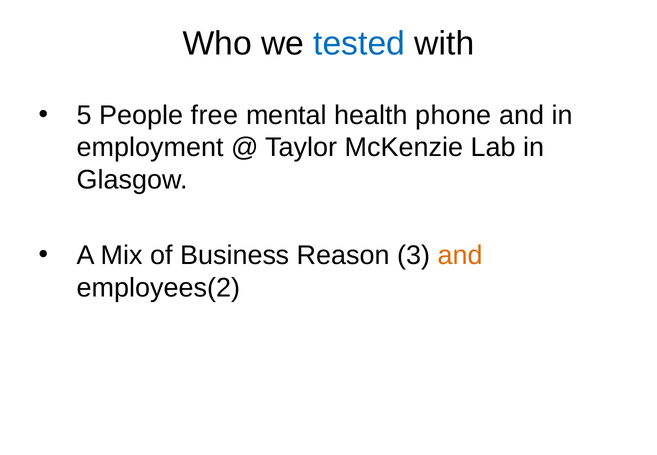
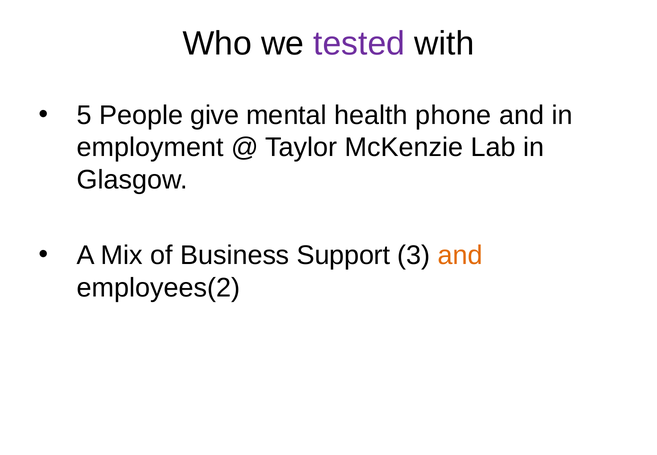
tested colour: blue -> purple (359, 44)
free: free -> give (215, 115)
Reason: Reason -> Support (344, 255)
